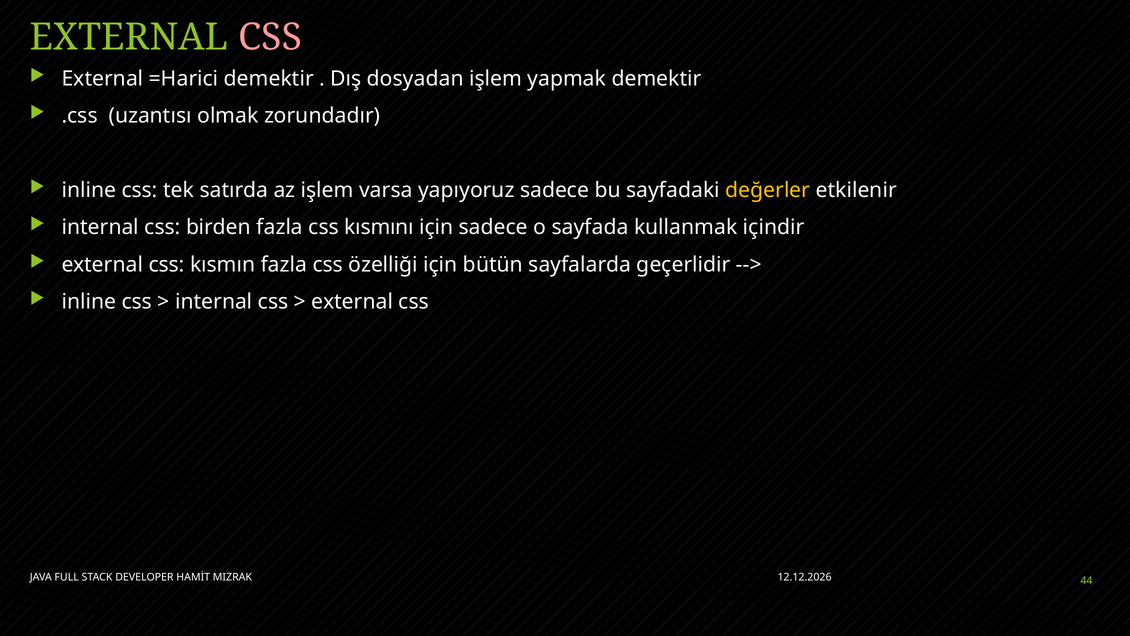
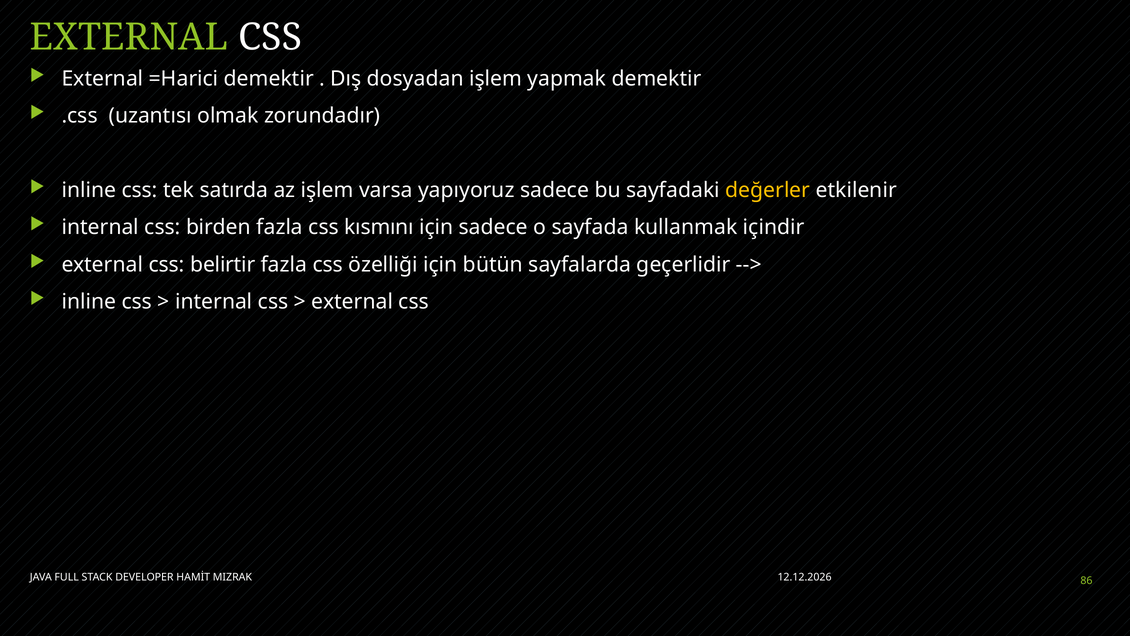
CSS colour: pink -> white (270, 37)
kısmın: kısmın -> belirtir (223, 265)
44: 44 -> 86 (1086, 581)
